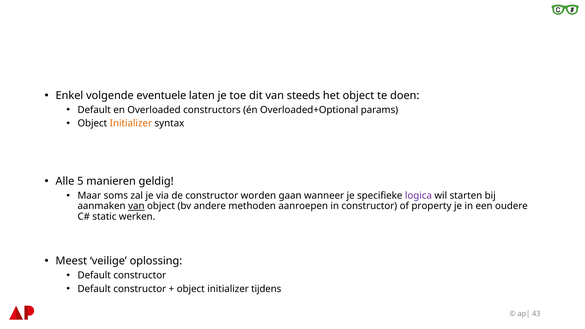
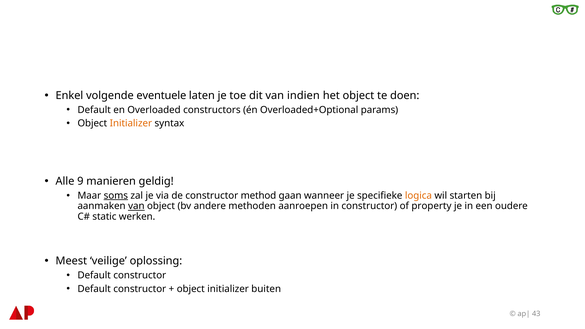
steeds: steeds -> indien (303, 96)
5: 5 -> 9 (80, 181)
soms underline: none -> present (116, 196)
worden: worden -> method (258, 196)
logica colour: purple -> orange (418, 196)
tijdens: tijdens -> buiten (266, 289)
